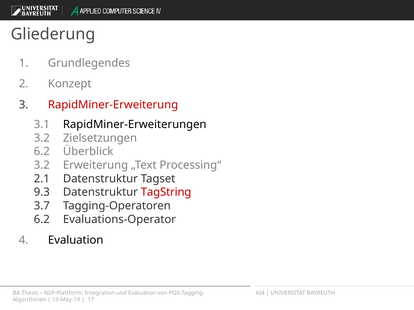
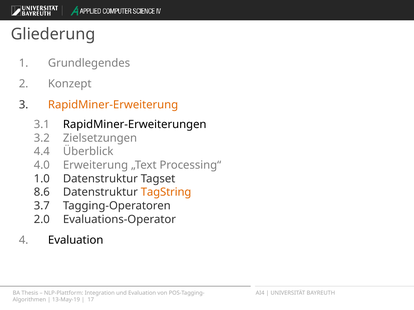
RapidMiner-Erweiterung colour: red -> orange (113, 105)
6.2: 6.2 -> 4.4 (42, 152)
3.2: 3.2 -> 4.0 (42, 165)
2.1: 2.1 -> 1.0 (42, 179)
9.3: 9.3 -> 8.6 (42, 193)
TagString colour: red -> orange (166, 193)
6.2: 6.2 -> 2.0 (42, 220)
